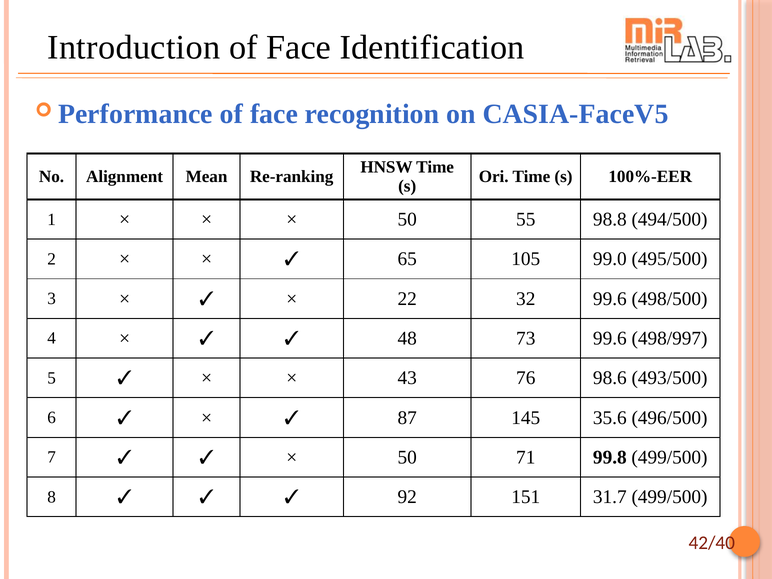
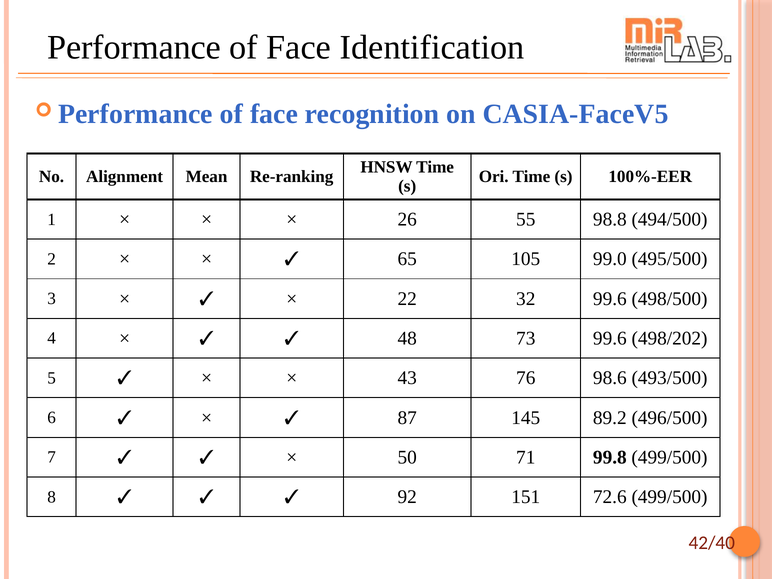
Introduction: Introduction -> Performance (134, 48)
50: 50 -> 26 (407, 219)
498/997: 498/997 -> 498/202 (670, 338)
35.6: 35.6 -> 89.2 (610, 418)
31.7: 31.7 -> 72.6 (610, 497)
